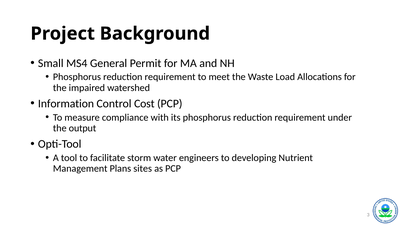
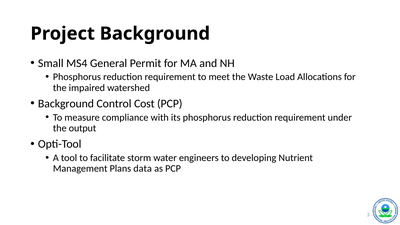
Information: Information -> Background (66, 104)
sites: sites -> data (143, 169)
